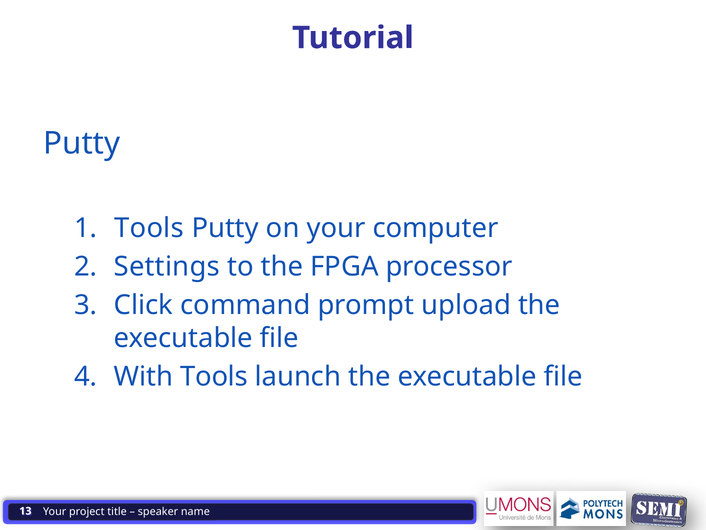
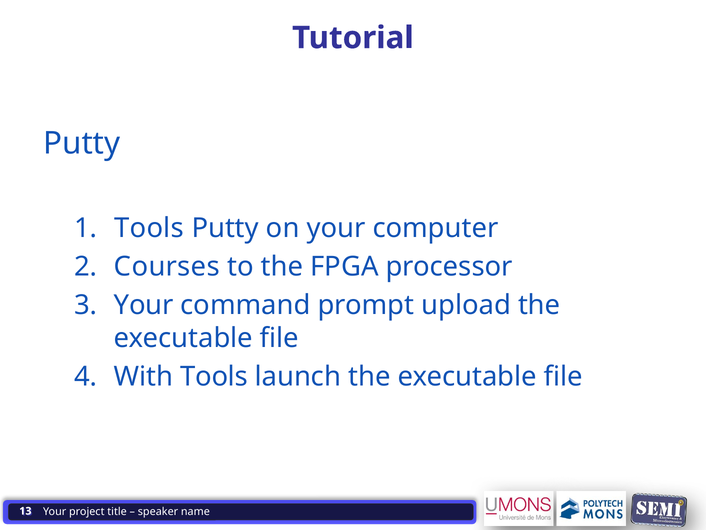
Settings: Settings -> Courses (167, 266)
Click: Click -> Your (144, 305)
